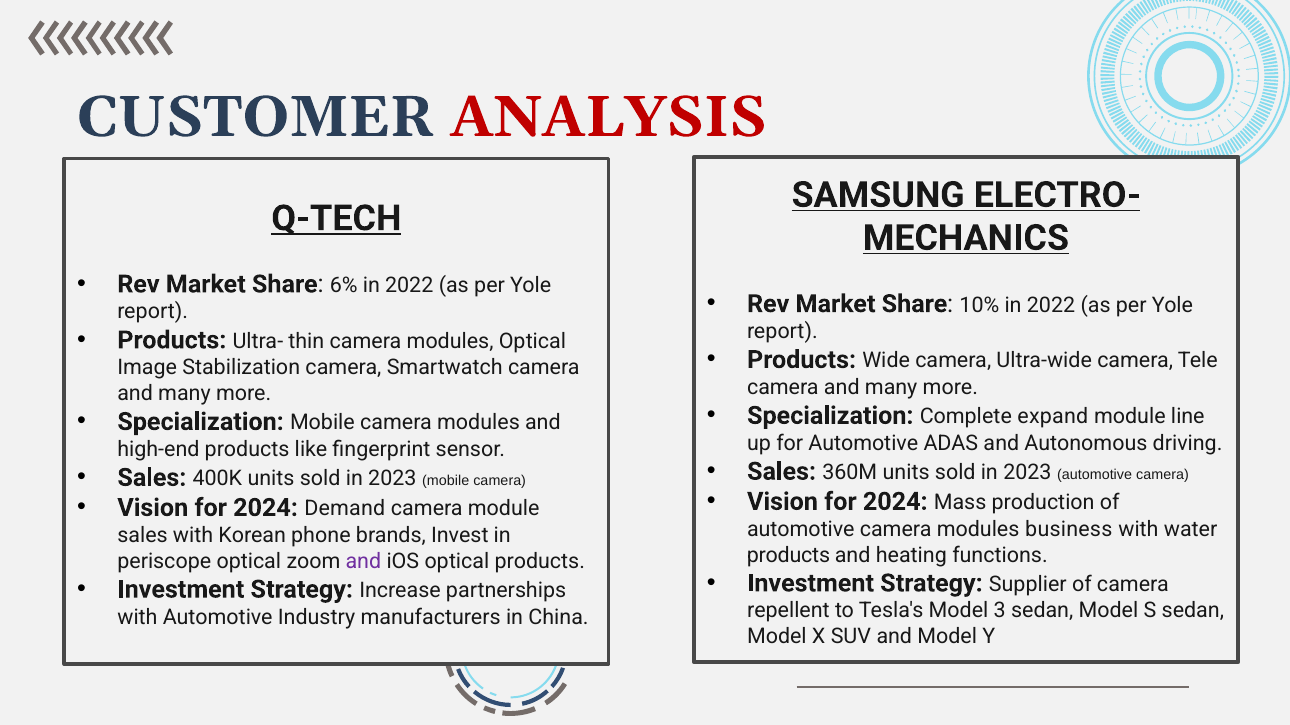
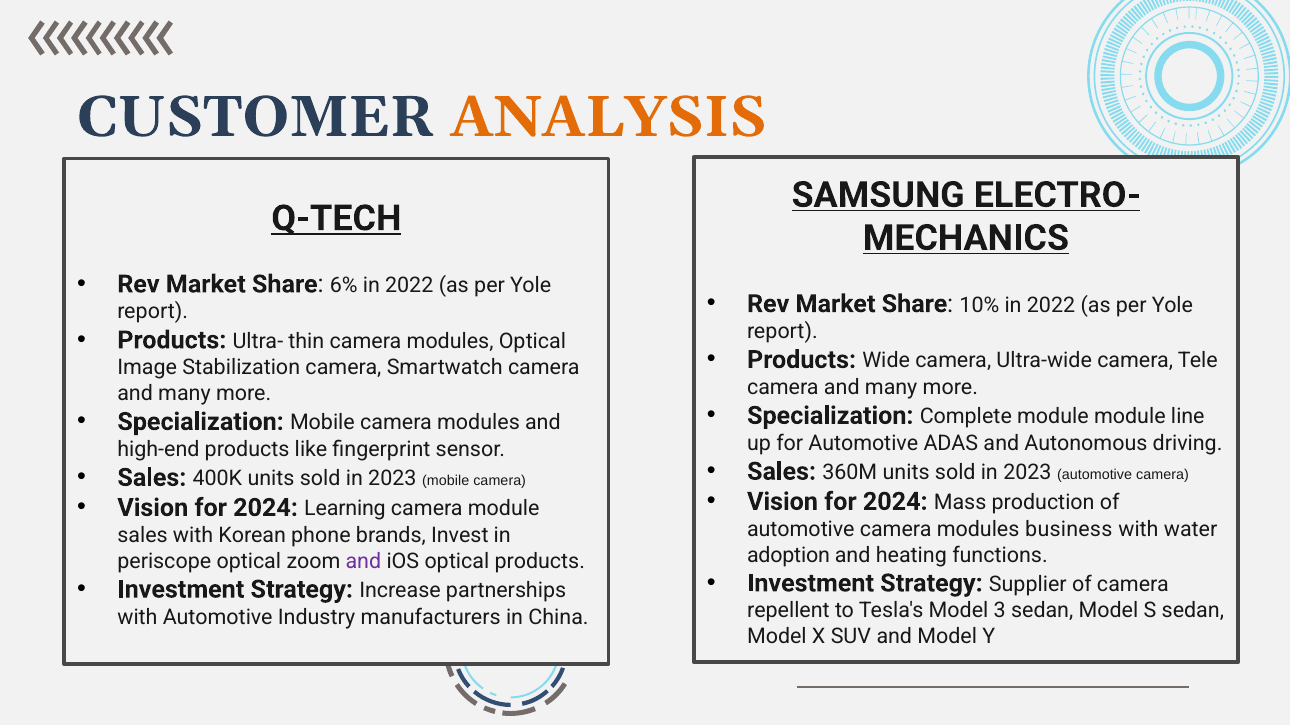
ANALYSIS colour: red -> orange (608, 117)
Complete expand: expand -> module (1053, 417)
Demand: Demand -> Learning (345, 509)
products: products -> adoption (788, 555)
